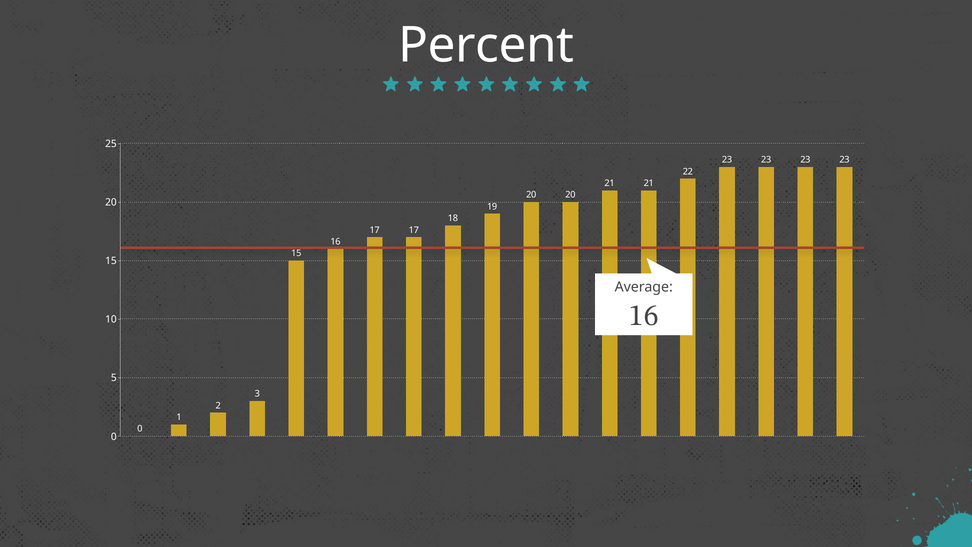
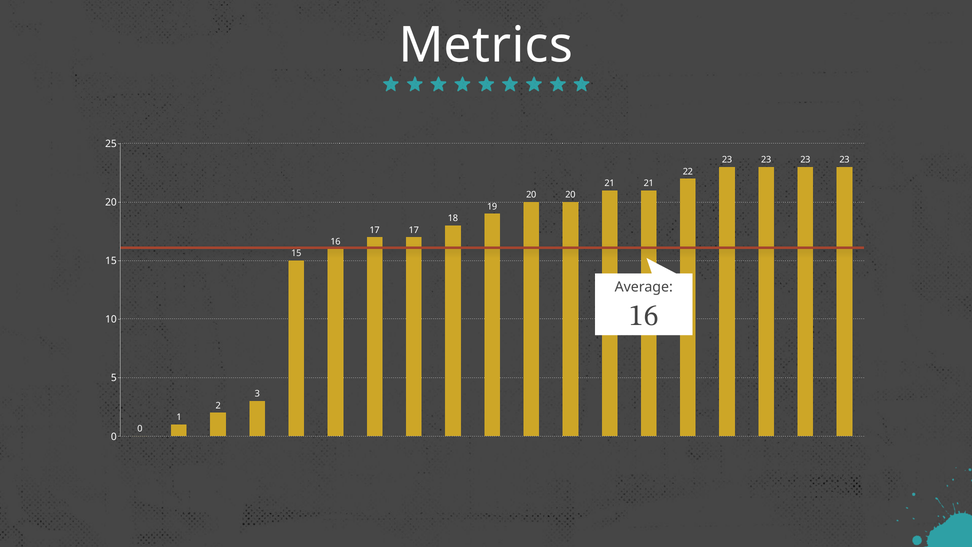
Percent: Percent -> Metrics (486, 46)
